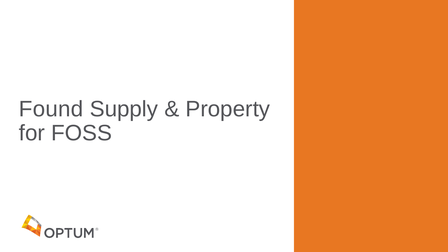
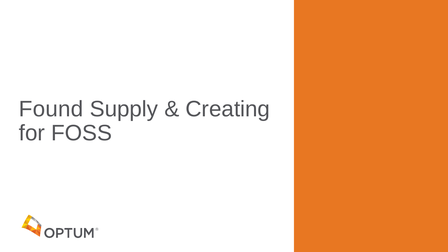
Property: Property -> Creating (228, 109)
